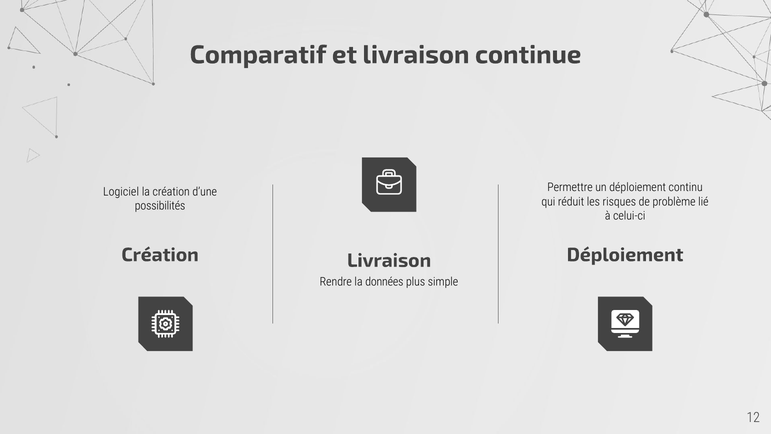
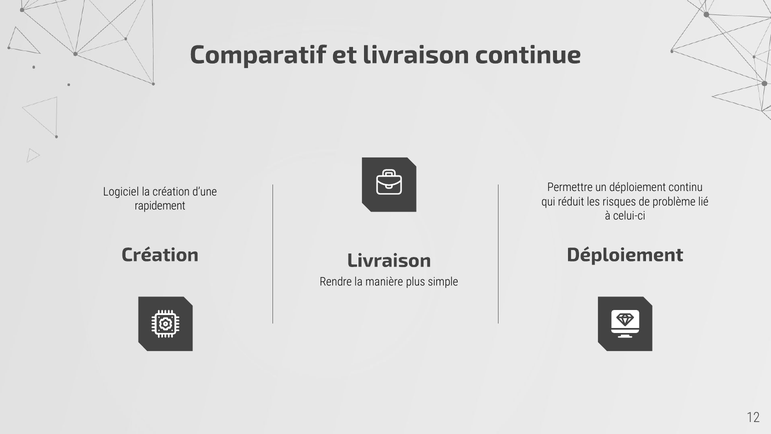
possibilités: possibilités -> rapidement (160, 206)
données: données -> manière (384, 282)
